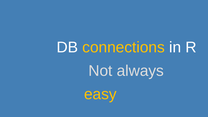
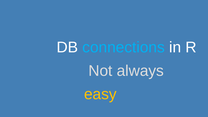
connections colour: yellow -> light blue (124, 47)
